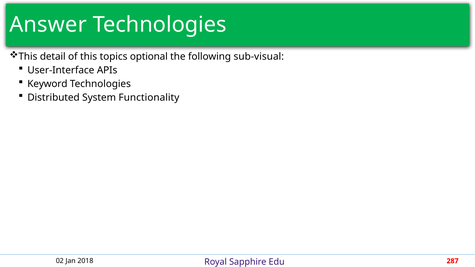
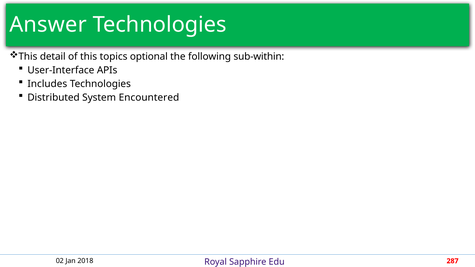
sub-visual: sub-visual -> sub-within (259, 56)
Keyword: Keyword -> Includes (47, 84)
Functionality: Functionality -> Encountered (149, 97)
